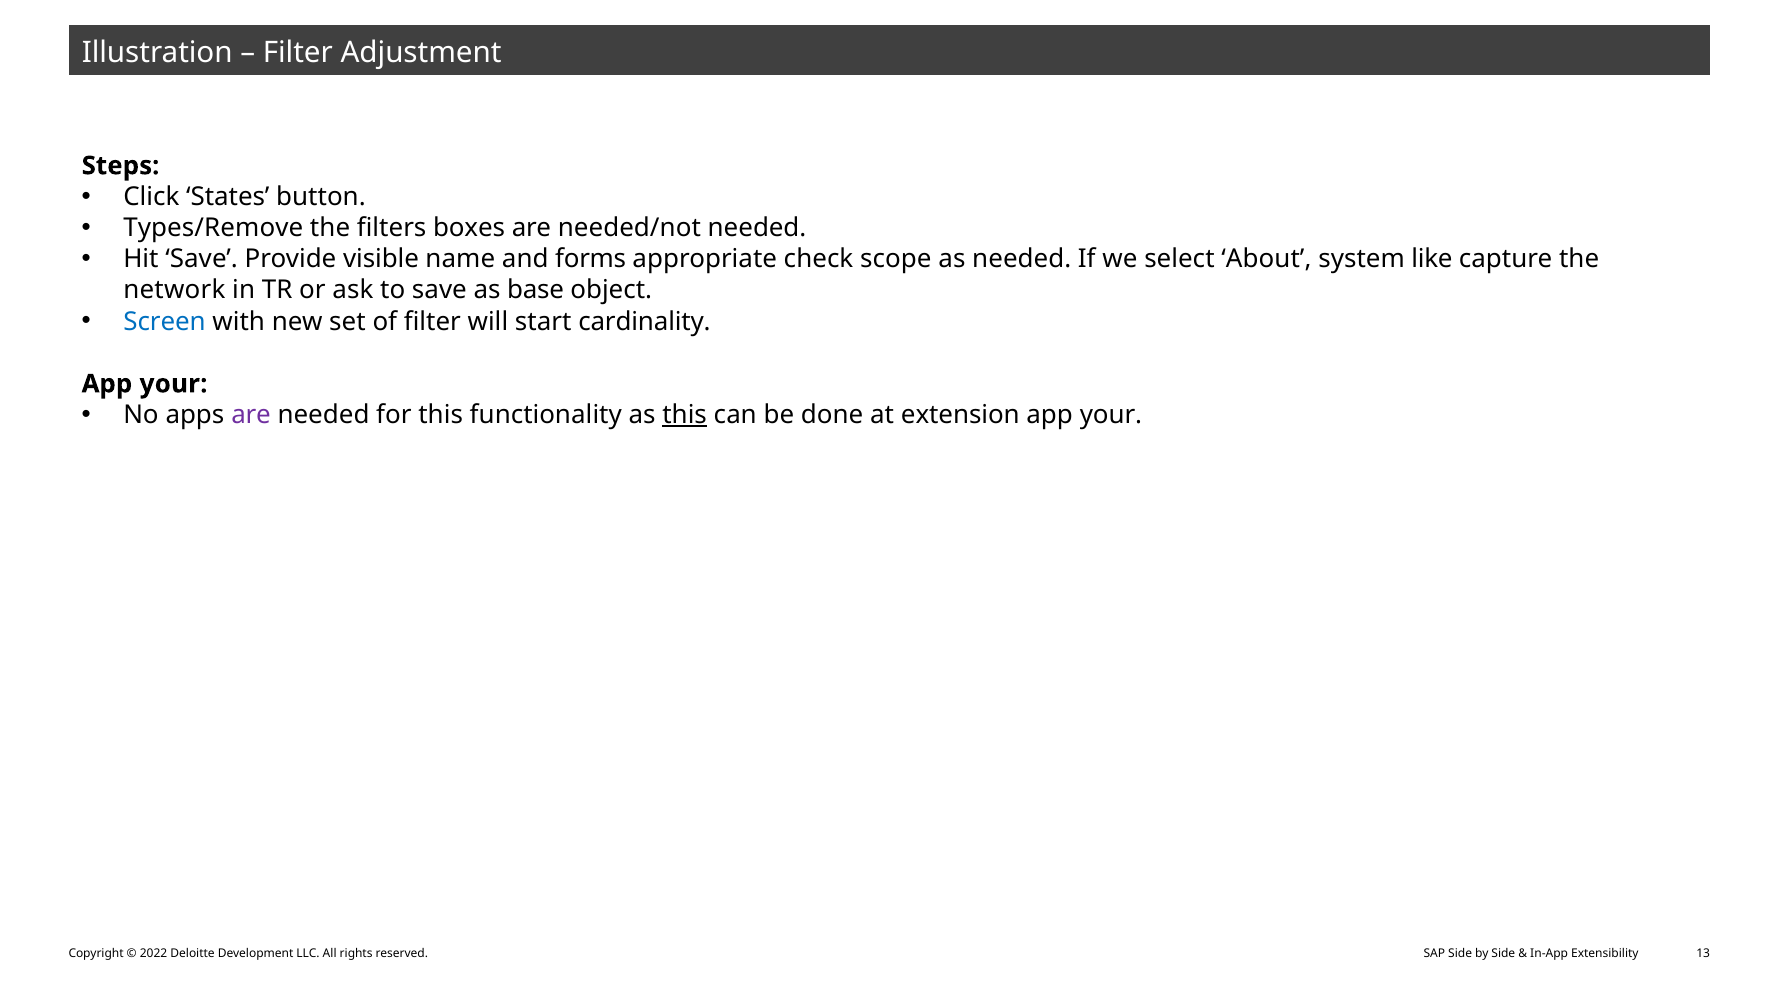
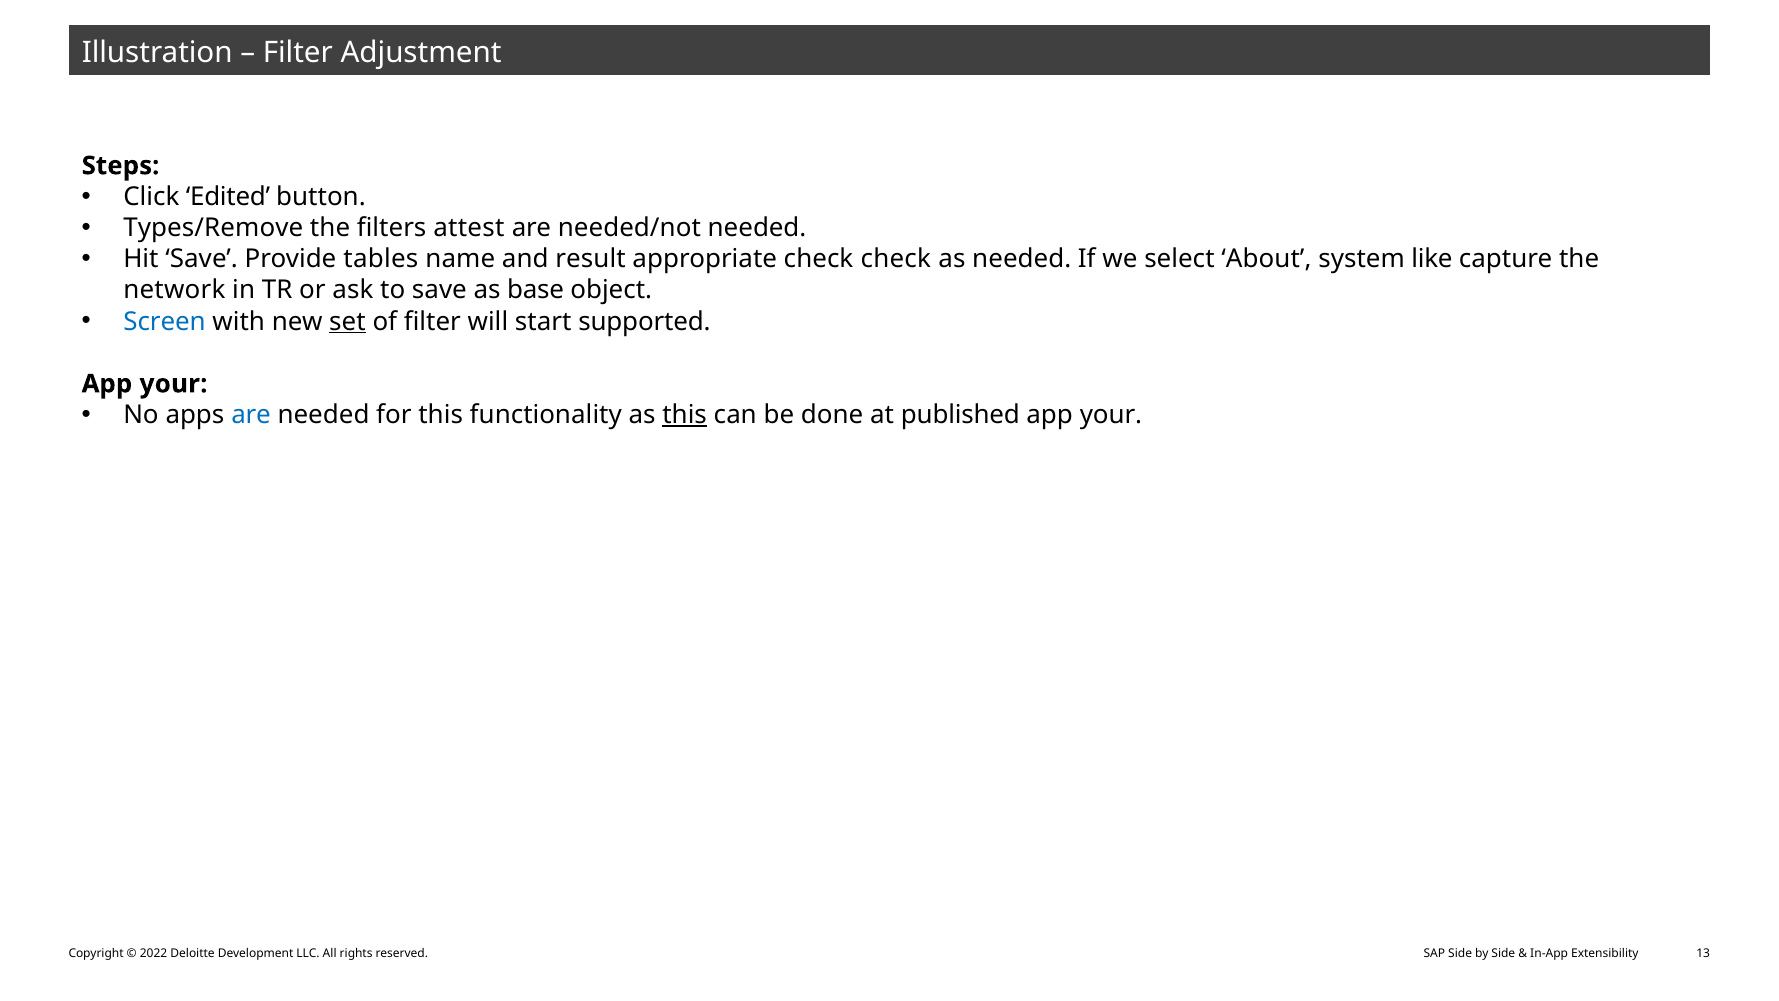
States: States -> Edited (228, 197)
boxes: boxes -> attest (469, 228)
visible: visible -> tables (381, 259)
forms: forms -> result (591, 259)
check scope: scope -> check (896, 259)
set underline: none -> present (347, 321)
cardinality: cardinality -> supported (644, 321)
are colour: purple -> blue (251, 415)
extension: extension -> published (960, 415)
